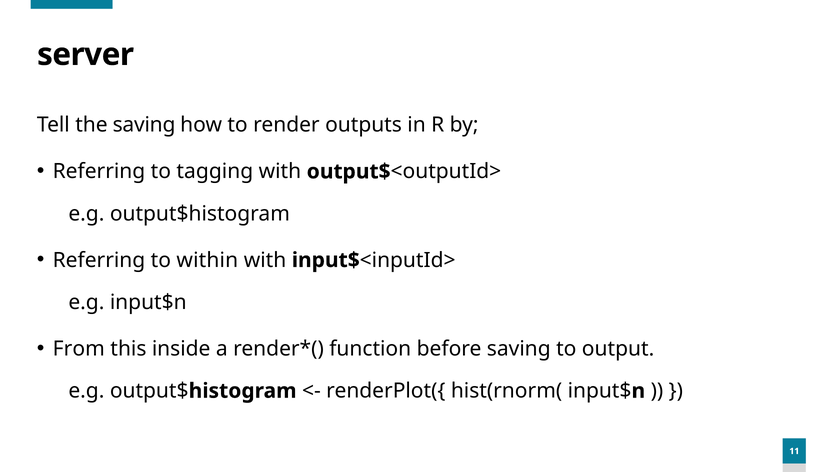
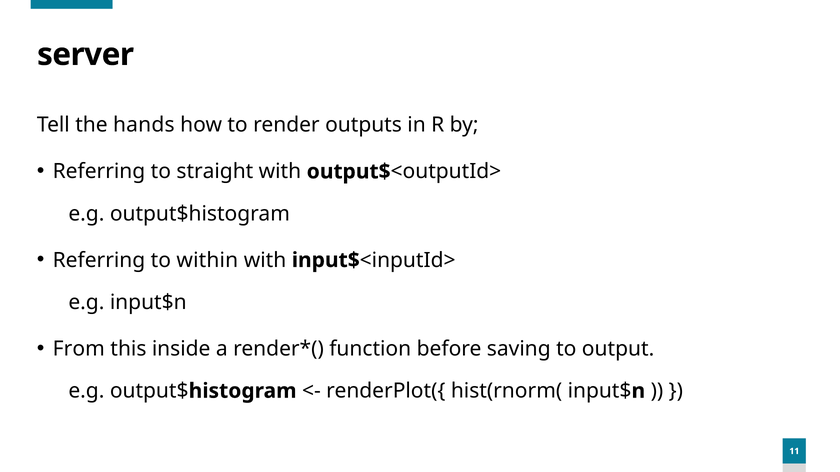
the saving: saving -> hands (144, 125)
tagging: tagging -> straight (215, 172)
